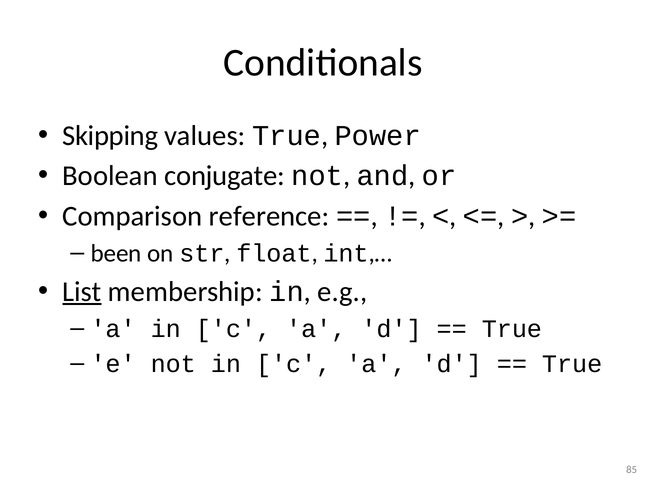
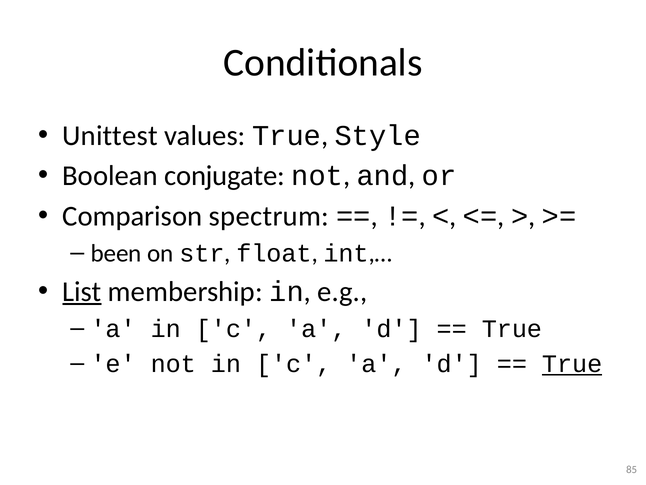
Skipping: Skipping -> Unittest (110, 136)
Power: Power -> Style (378, 136)
reference: reference -> spectrum (269, 216)
True underline: none -> present (572, 364)
